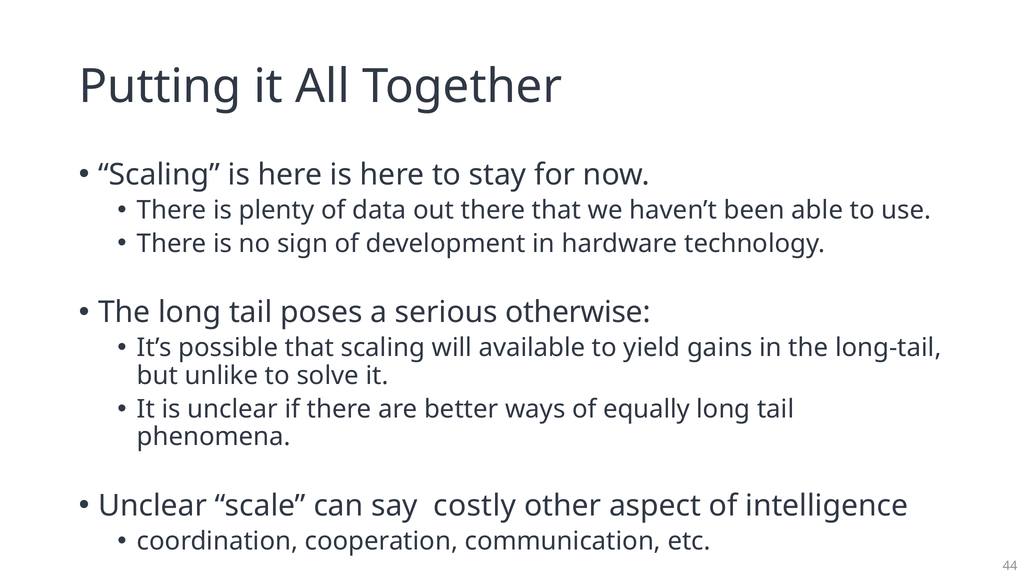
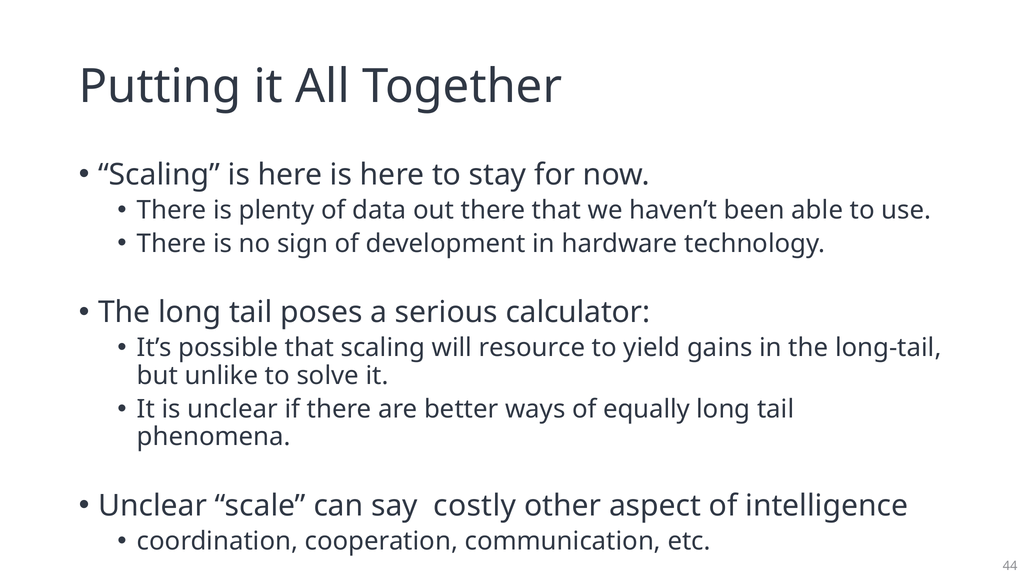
otherwise: otherwise -> calculator (578, 312)
available: available -> resource (532, 348)
